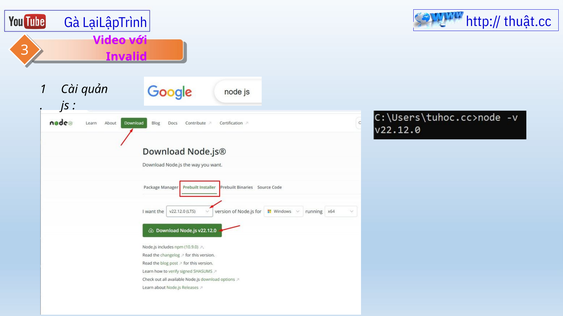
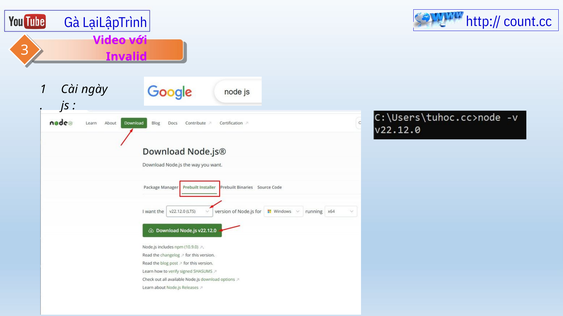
thuật.cc: thuật.cc -> count.cc (528, 22)
quản: quản -> ngày (94, 90)
